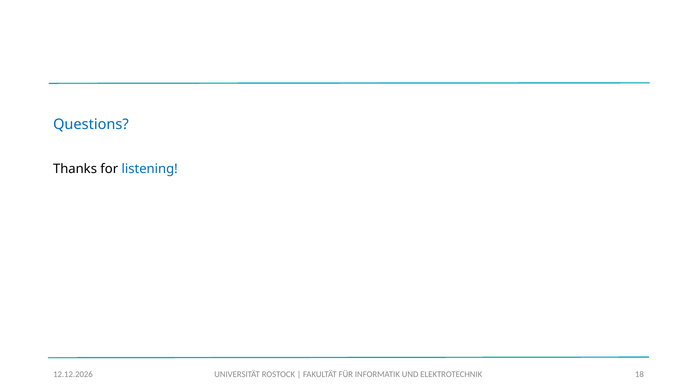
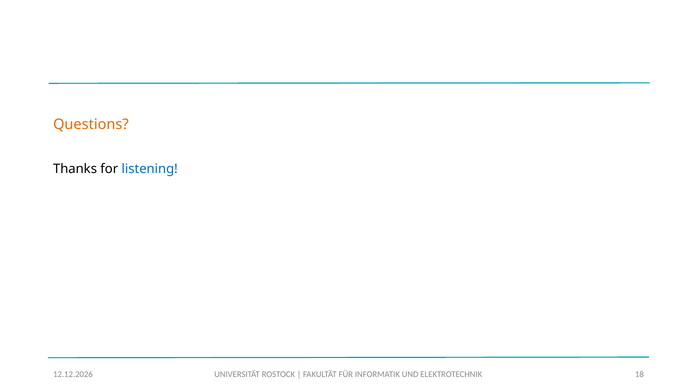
Questions colour: blue -> orange (91, 125)
